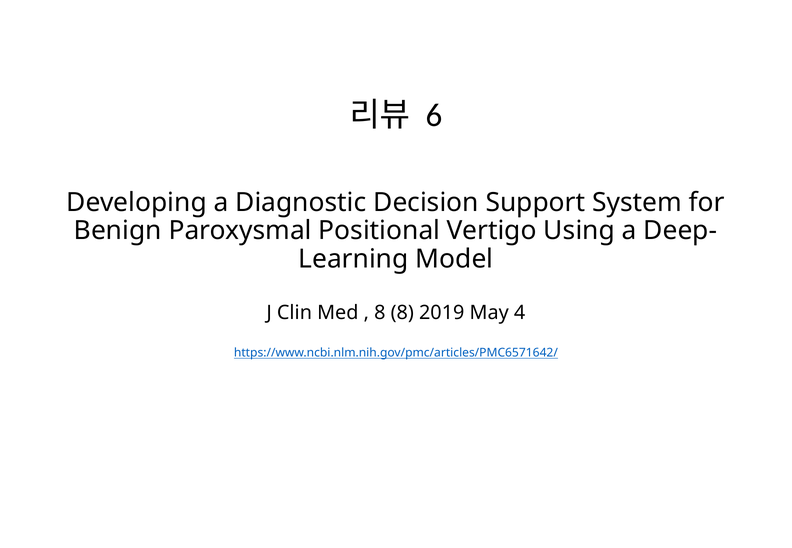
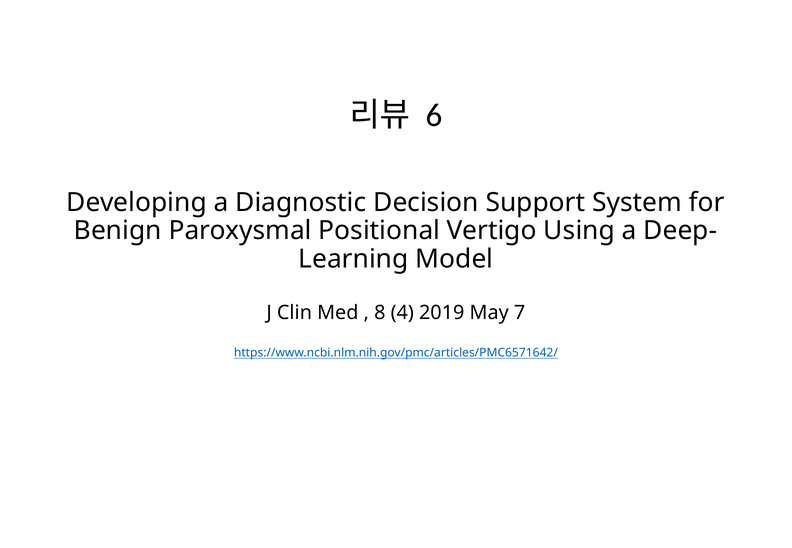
8 8: 8 -> 4 (402, 313)
4: 4 -> 7 (520, 313)
